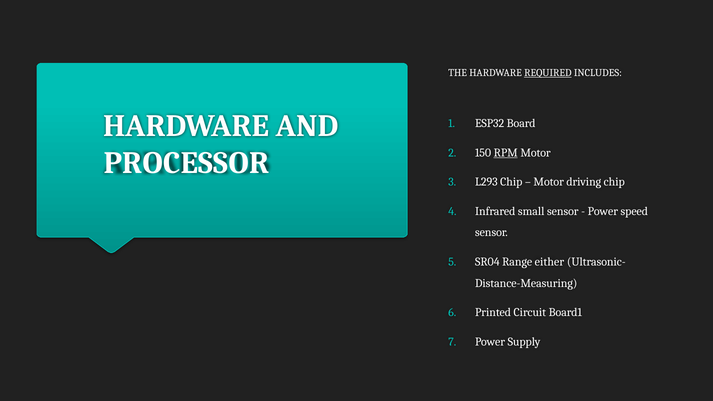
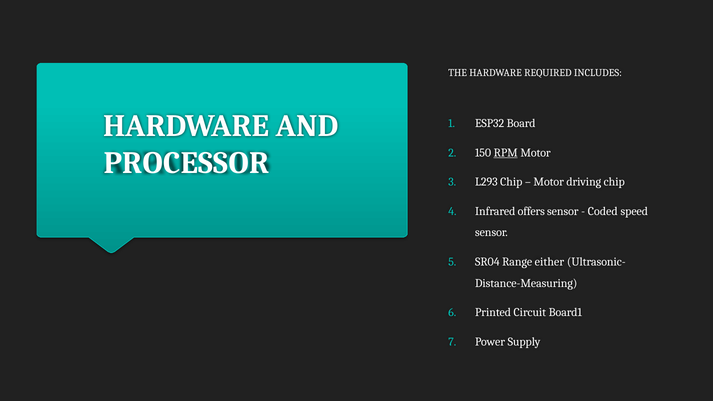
REQUIRED underline: present -> none (548, 73)
small: small -> offers (531, 211)
Power: Power -> Coded (603, 211)
